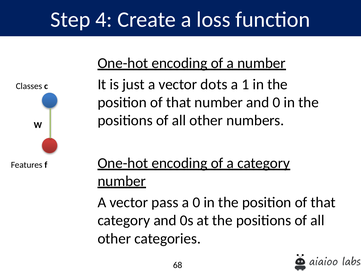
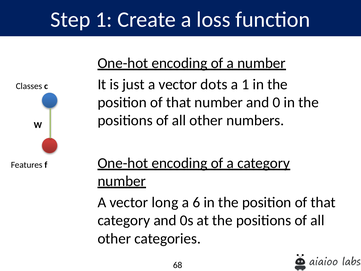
Step 4: 4 -> 1 (104, 20)
pass: pass -> long (165, 202)
a 0: 0 -> 6 (196, 202)
